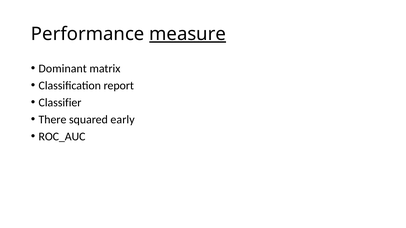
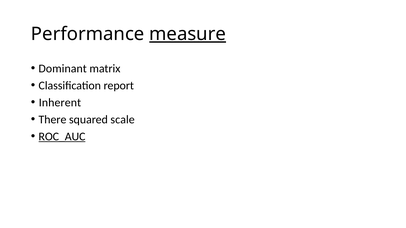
Classifier: Classifier -> Inherent (60, 103)
early: early -> scale (123, 120)
ROC_AUC underline: none -> present (62, 137)
